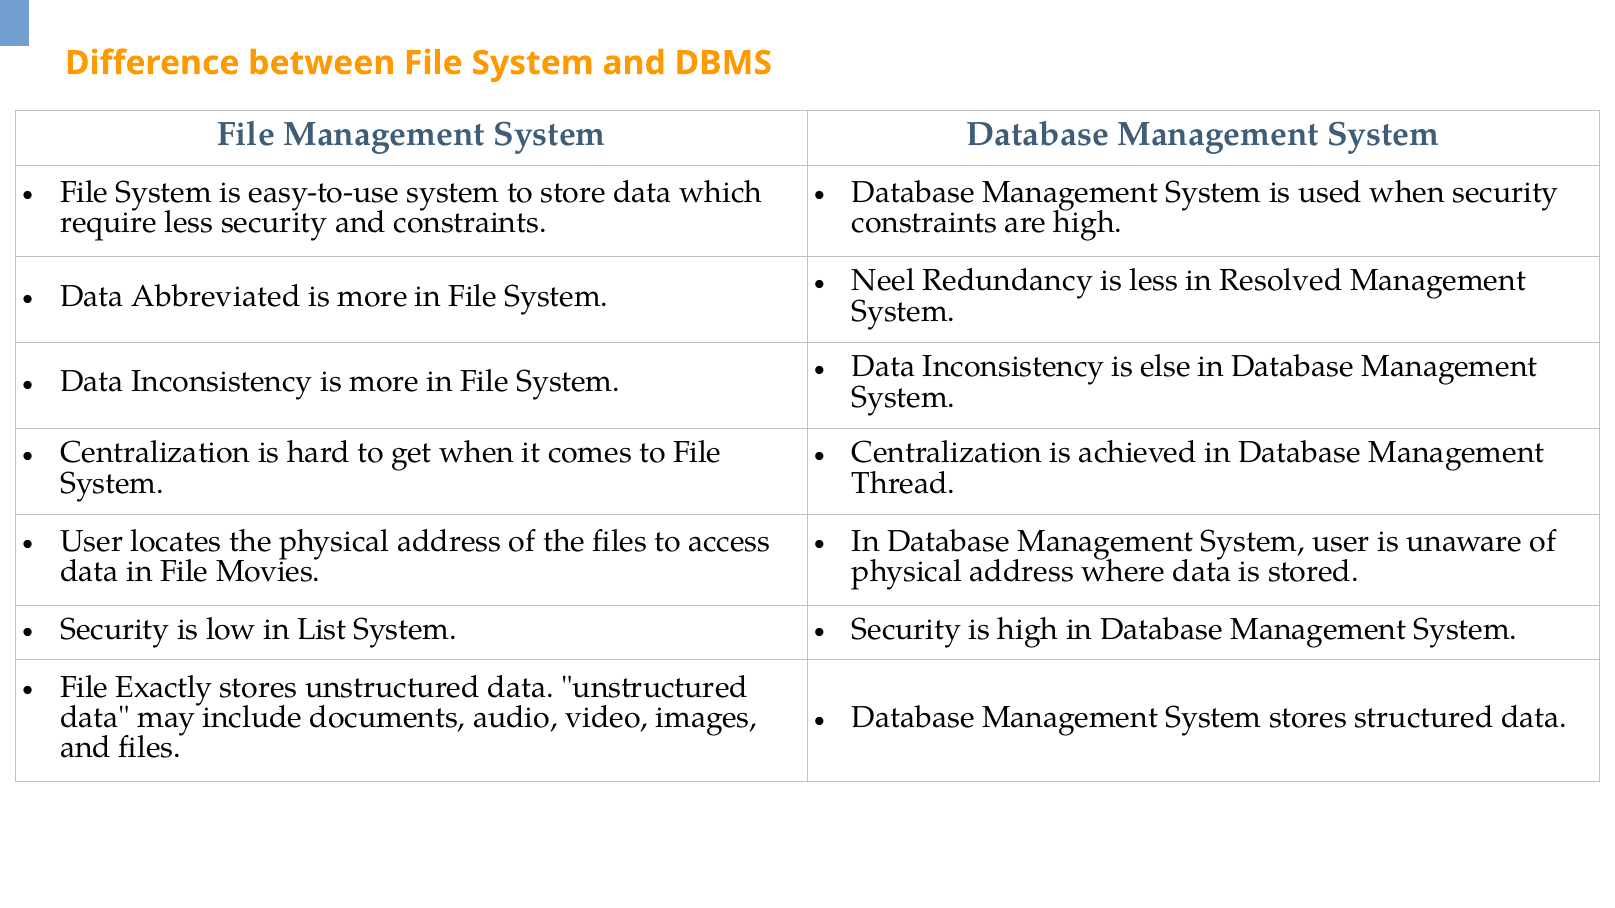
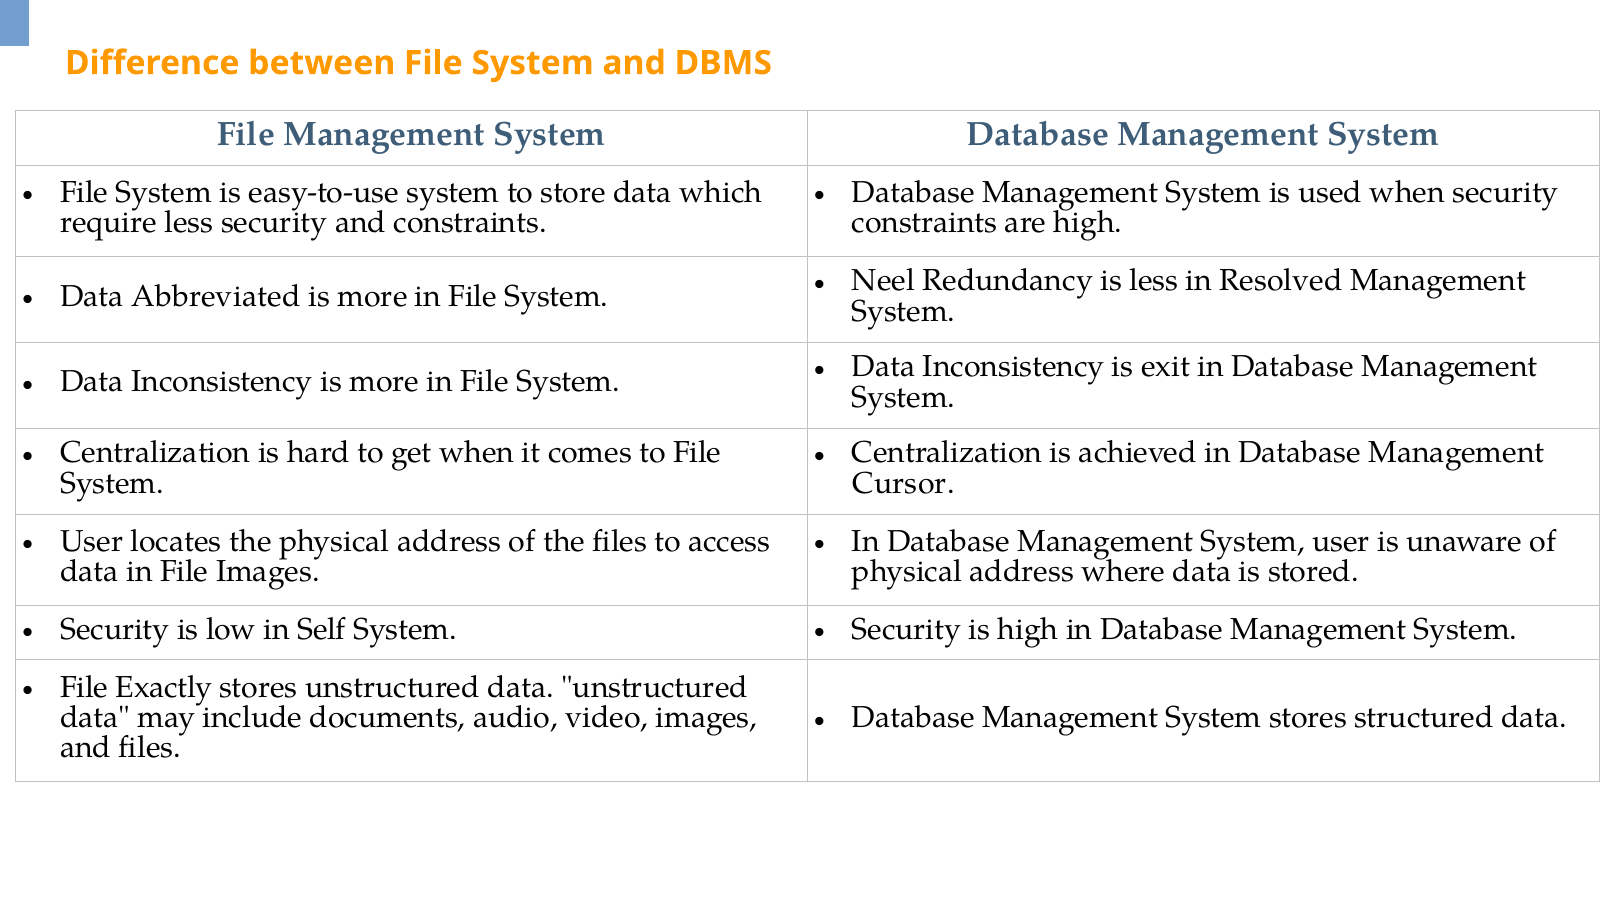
else: else -> exit (1165, 367)
Thread: Thread -> Cursor (904, 483)
File Movies: Movies -> Images (268, 572)
List: List -> Self (322, 629)
